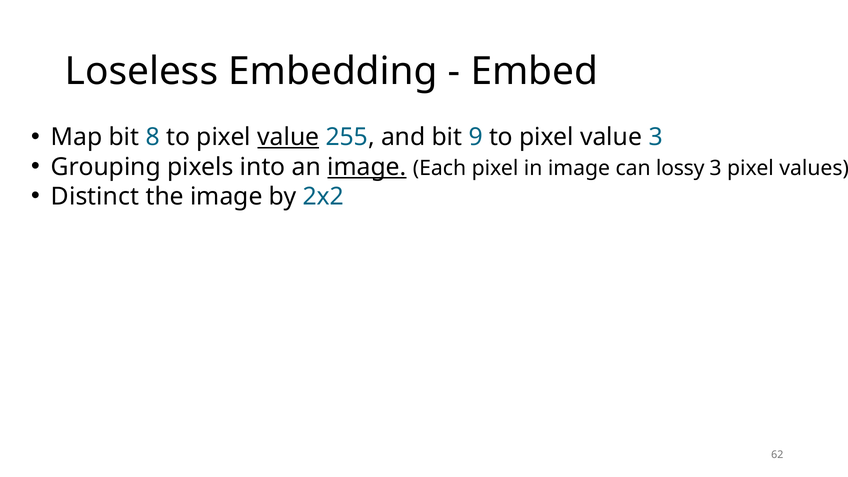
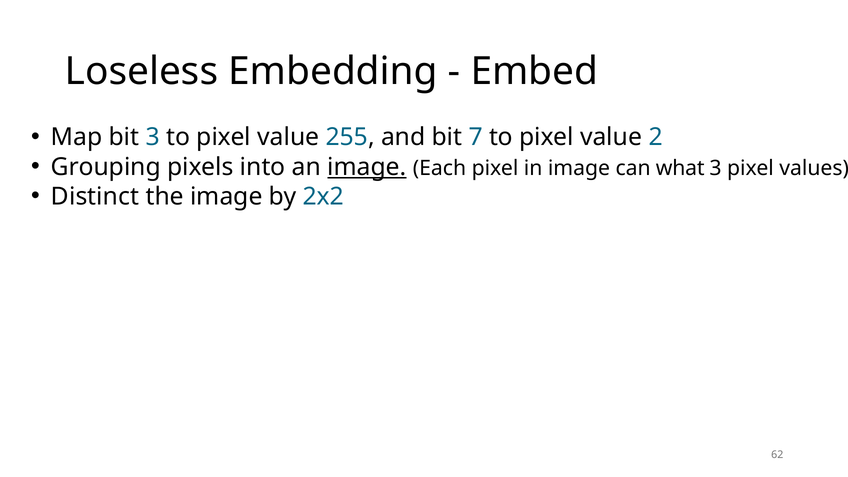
bit 8: 8 -> 3 (153, 137)
value underline: present -> none (288, 137)
9: 9 -> 7 (476, 137)
value 3: 3 -> 2 (656, 137)
lossy: lossy -> what (680, 168)
